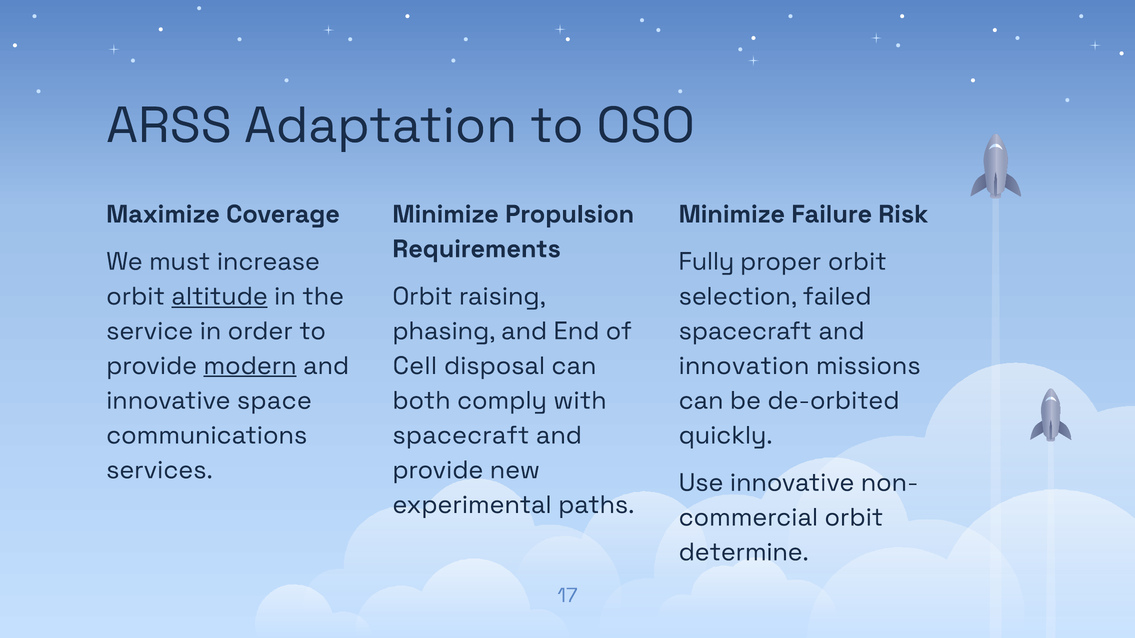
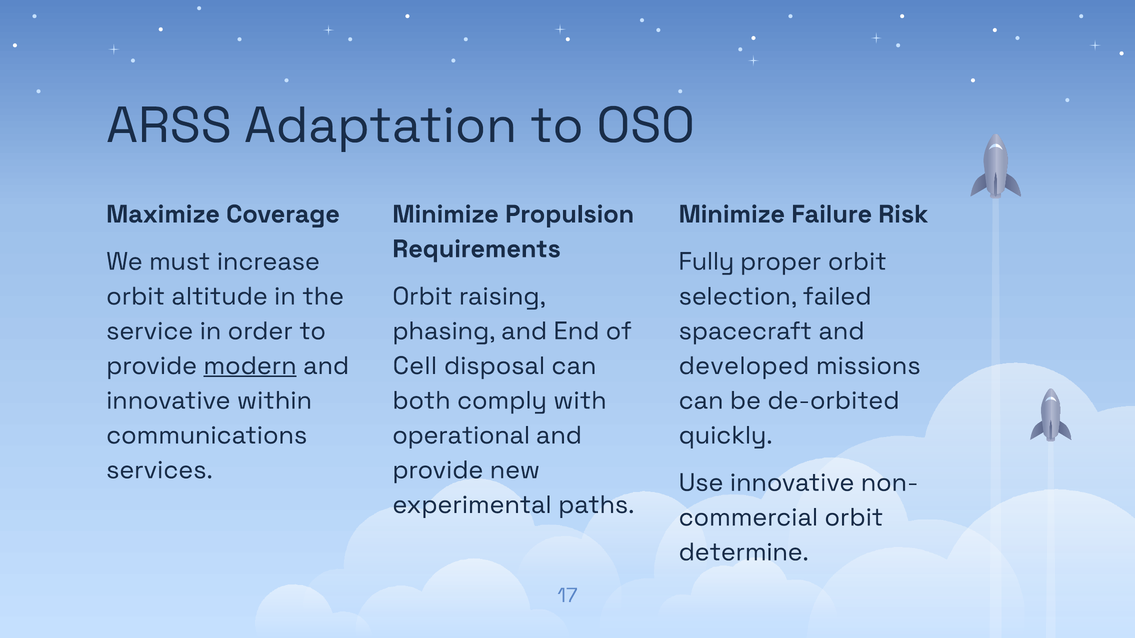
altitude underline: present -> none (220, 296)
innovation: innovation -> developed (744, 366)
space: space -> within (274, 401)
spacecraft: spacecraft -> operational (461, 435)
